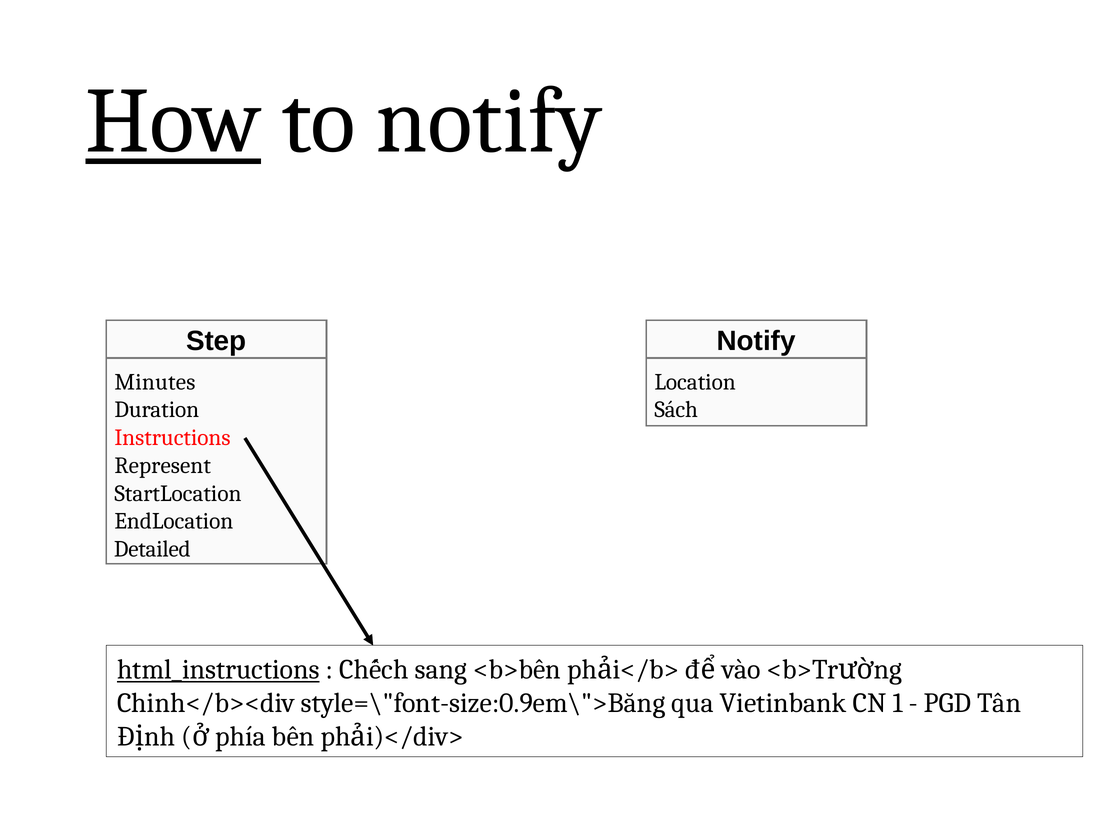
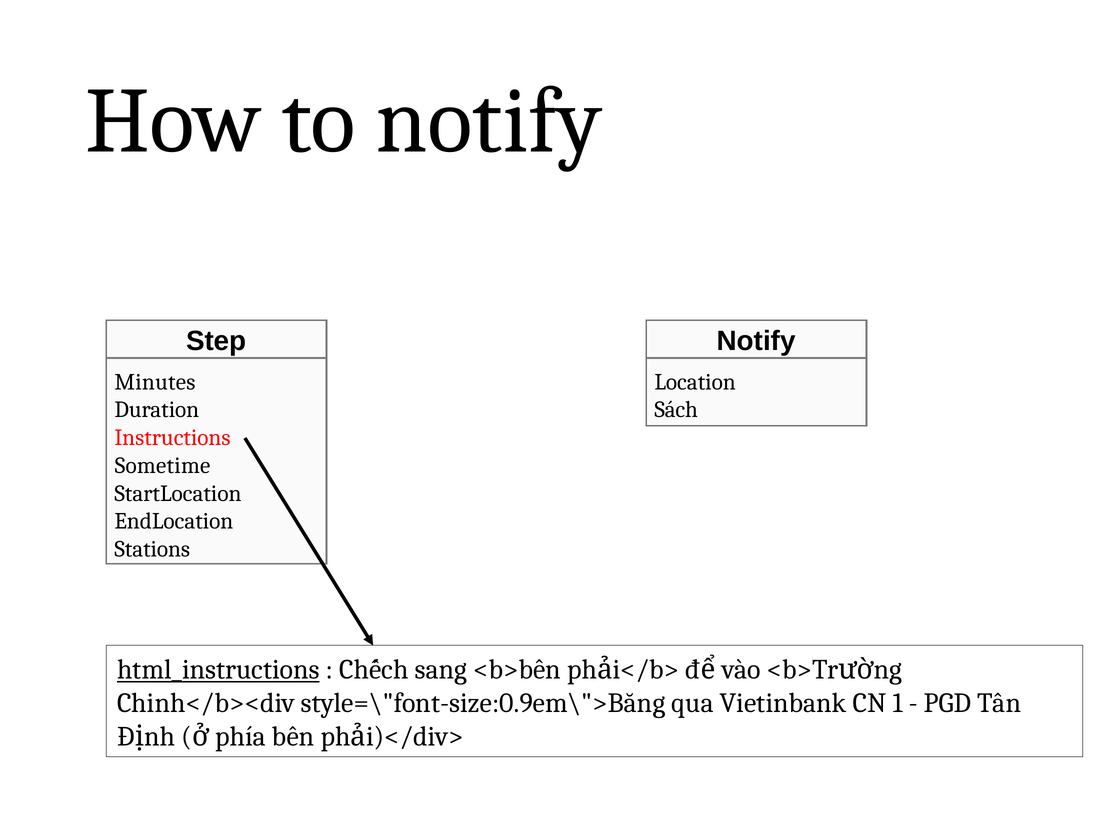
How underline: present -> none (173, 121)
Represent: Represent -> Sometime (163, 466)
Detailed: Detailed -> Stations (152, 549)
